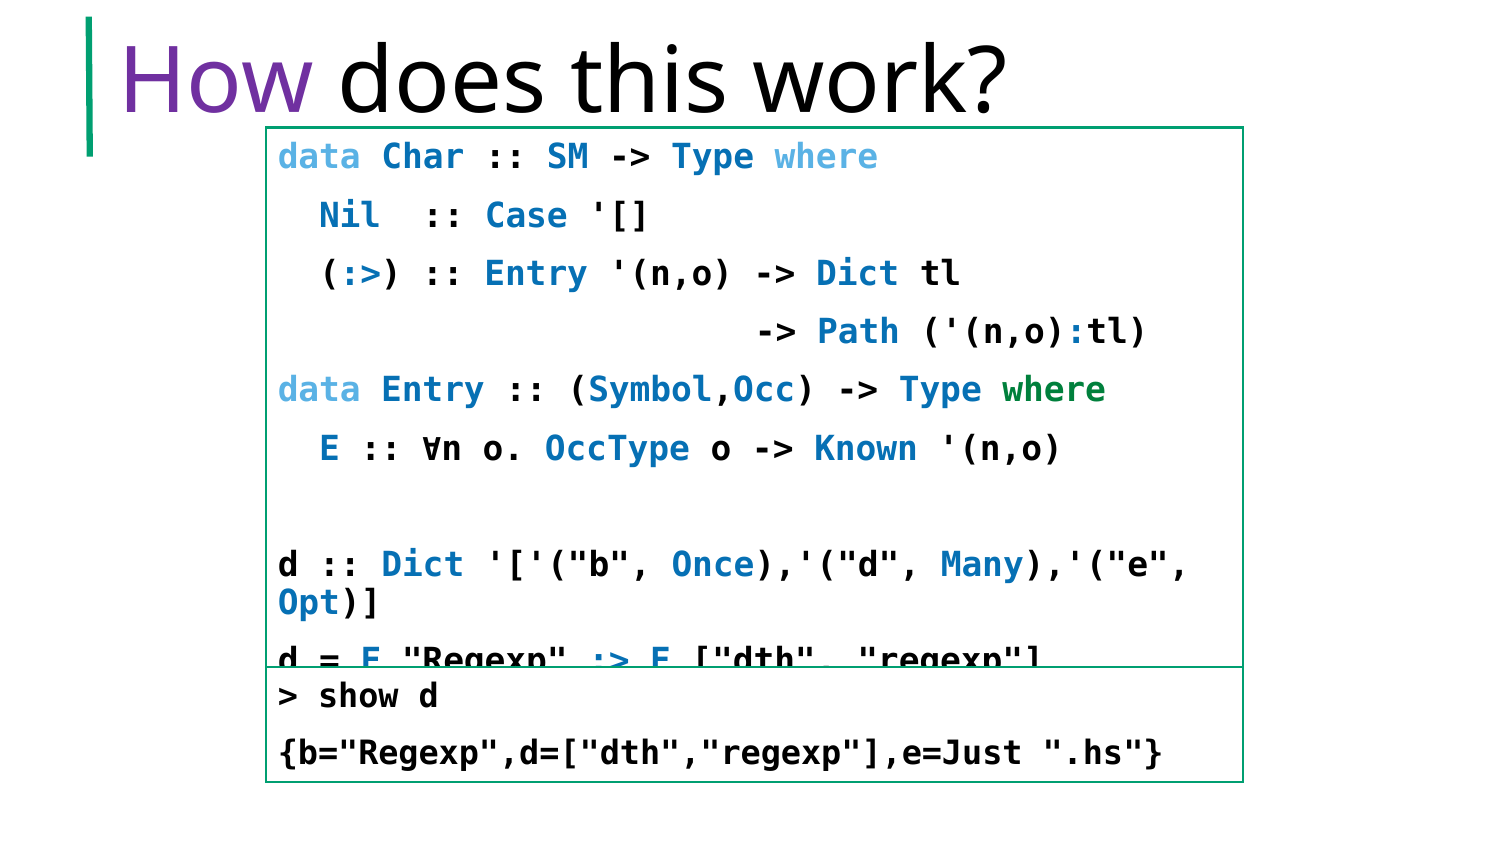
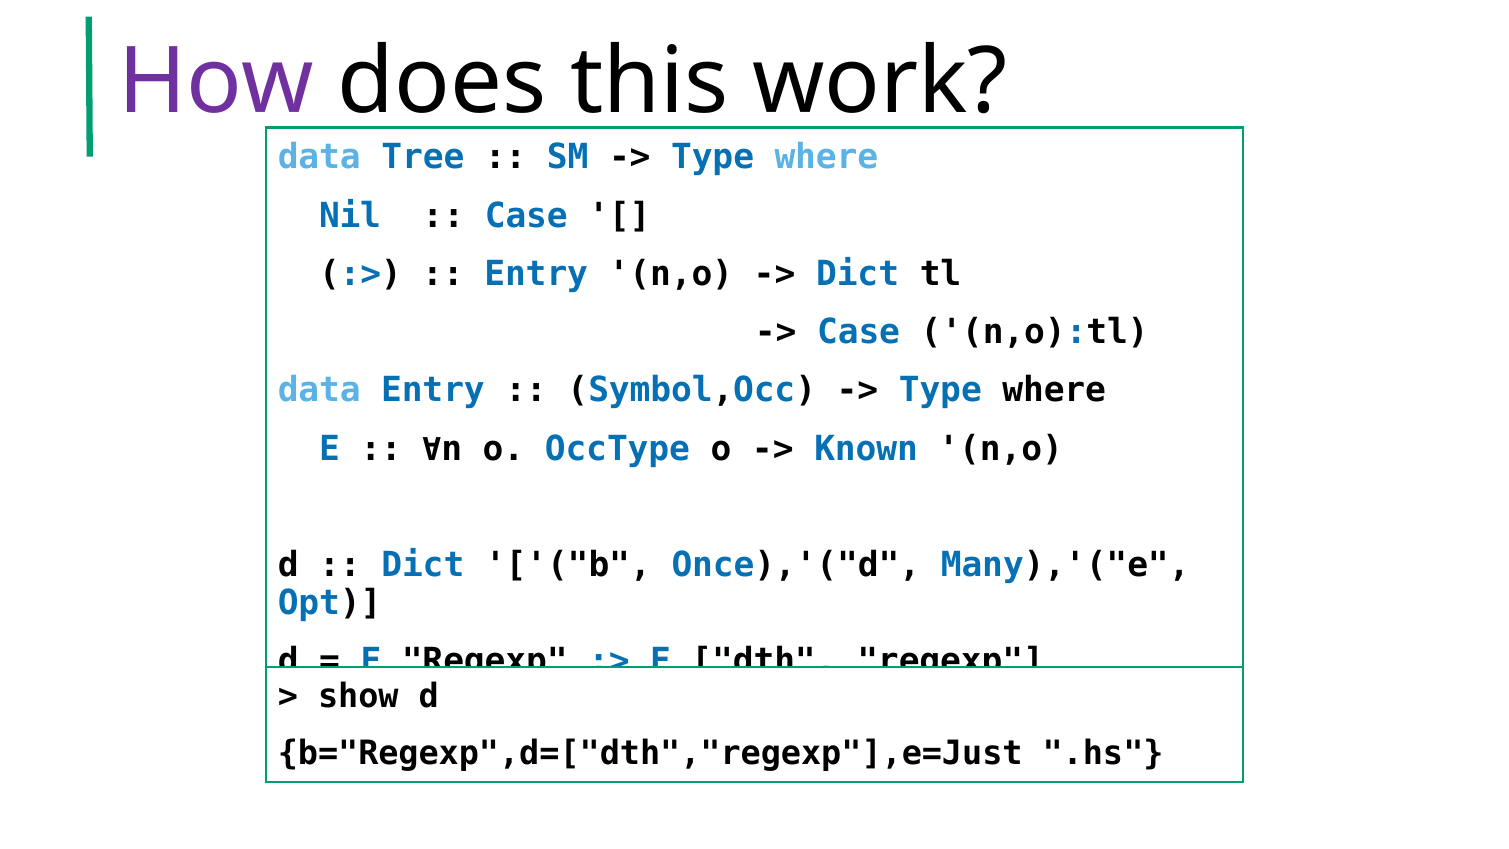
Char: Char -> Tree (423, 157)
Path: Path -> Case (859, 332)
where colour: green -> black (1054, 390)
